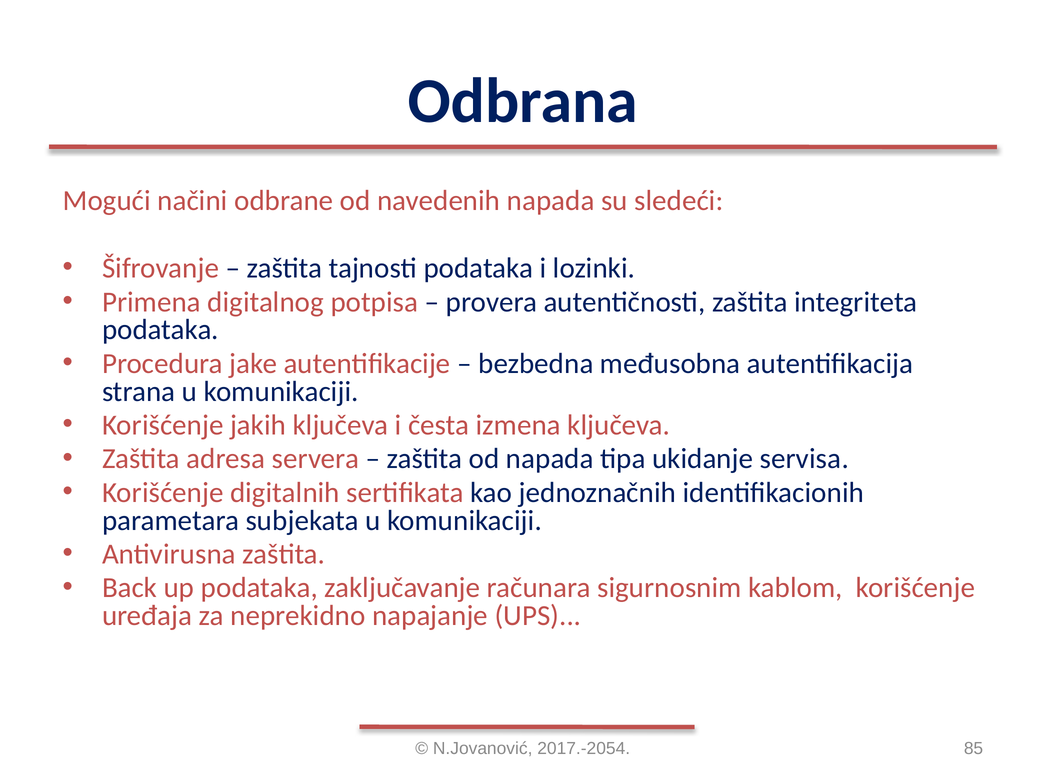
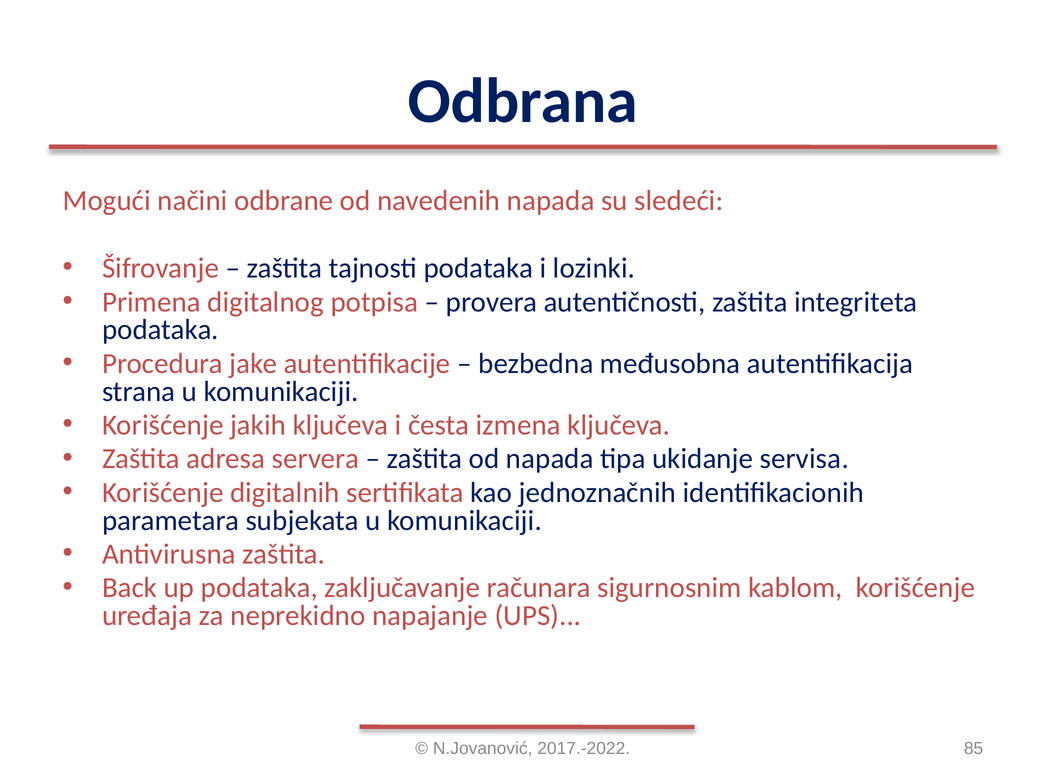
2017.-2054: 2017.-2054 -> 2017.-2022 (584, 749)
